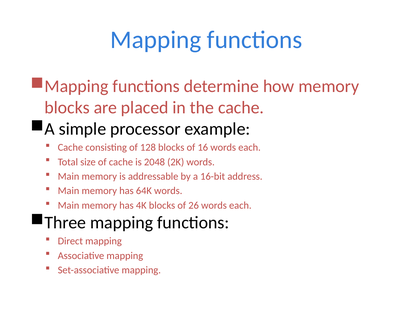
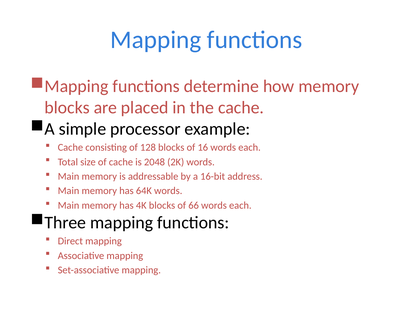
26: 26 -> 66 (194, 205)
